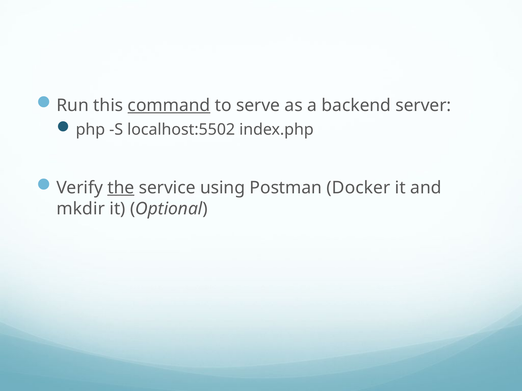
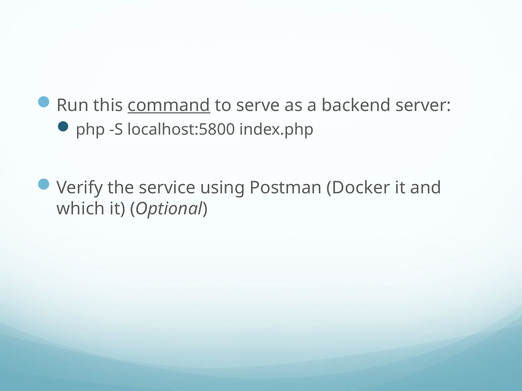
localhost:5502: localhost:5502 -> localhost:5800 (181, 130)
the underline: present -> none (121, 188)
mkdir: mkdir -> which (81, 209)
